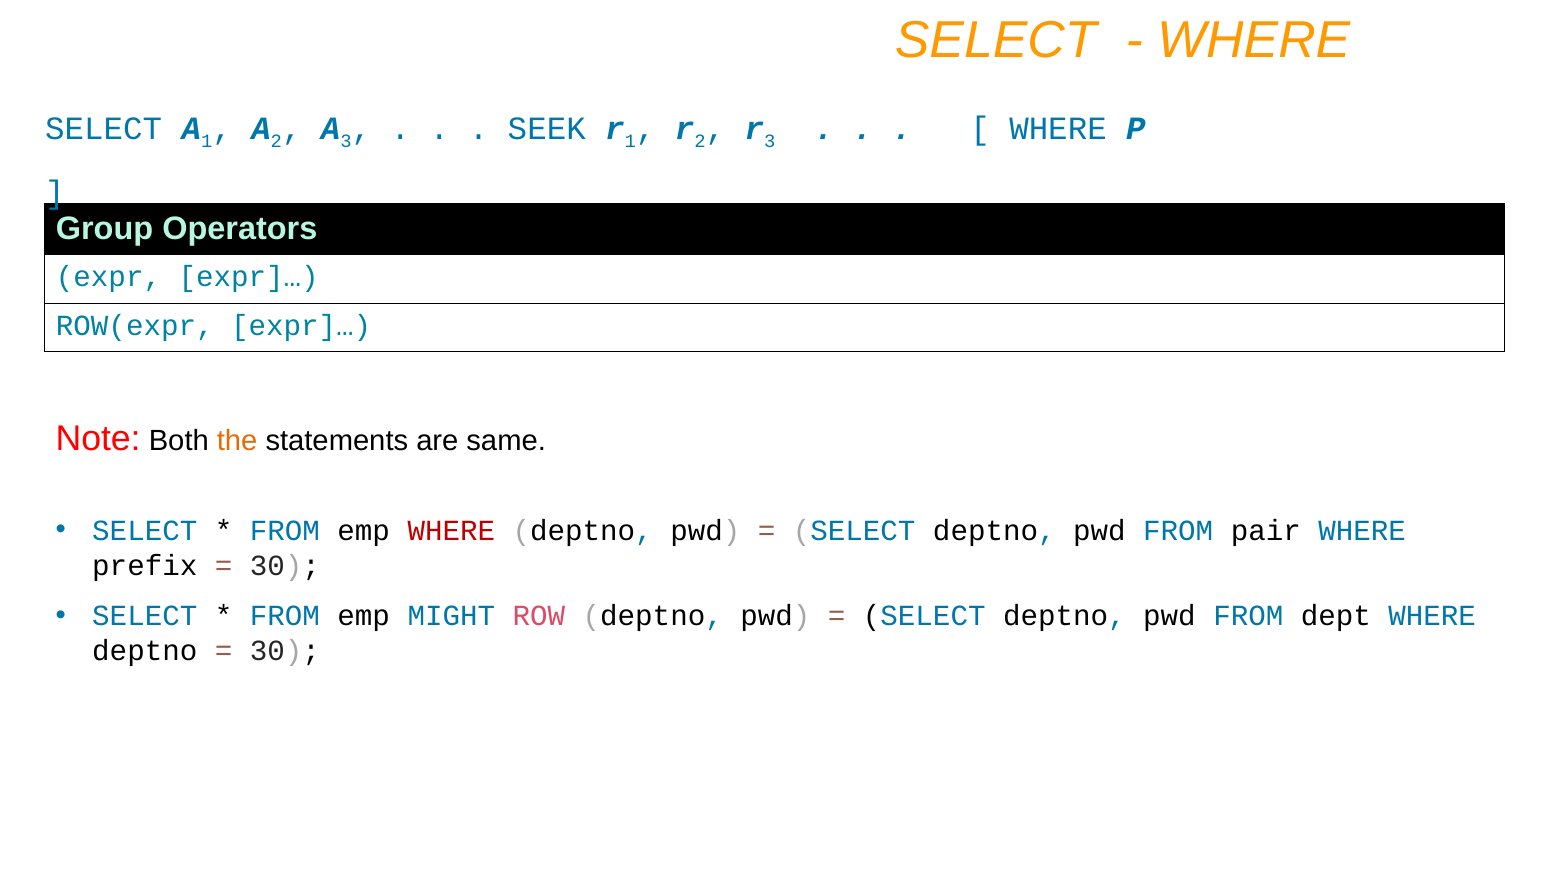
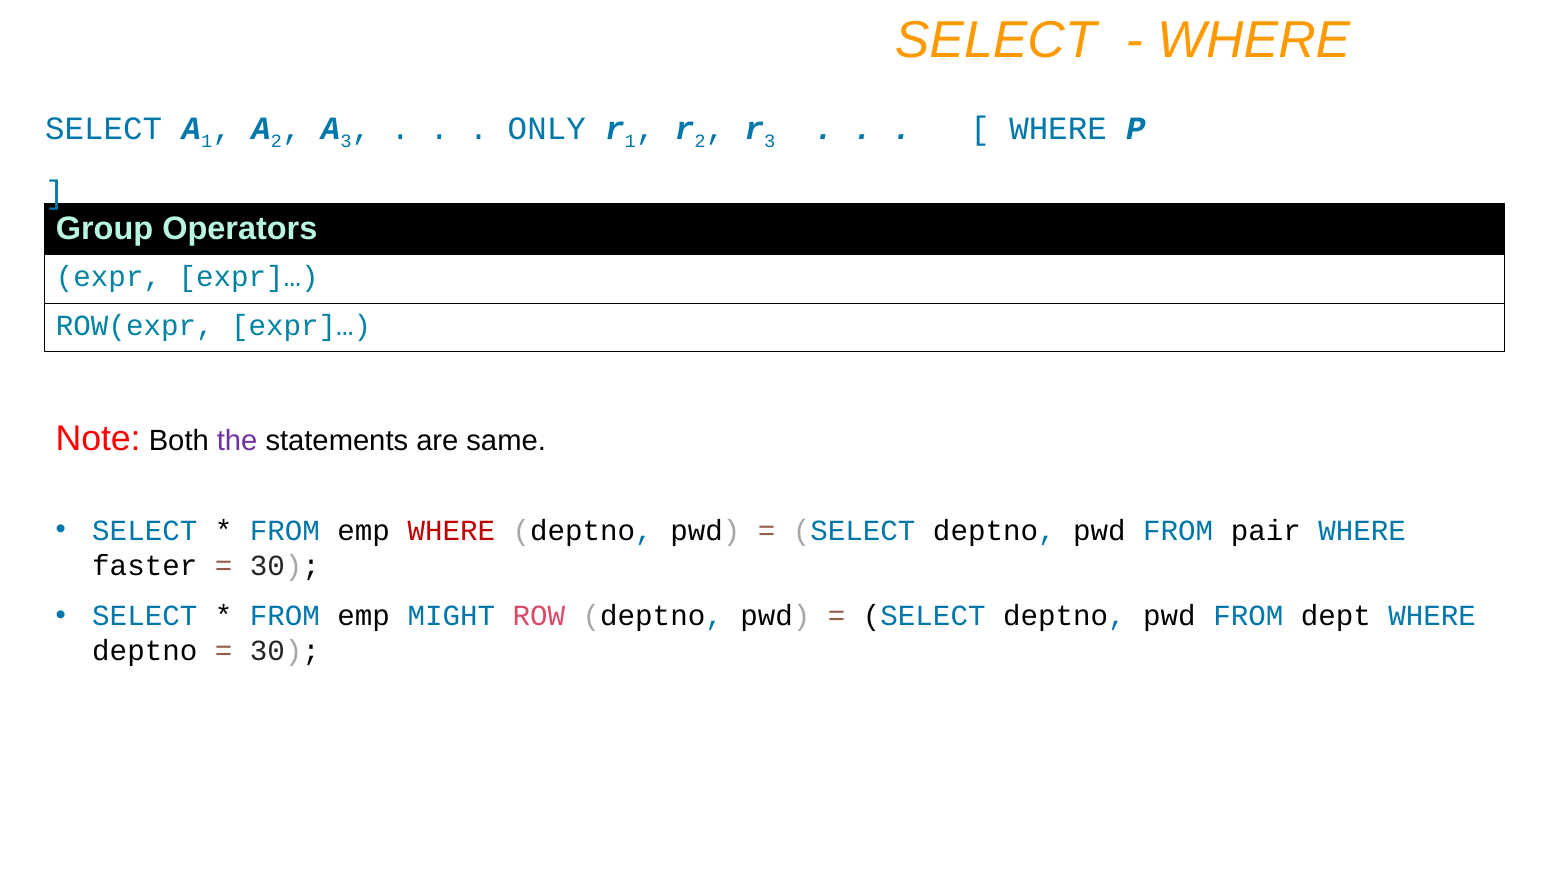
SEEK: SEEK -> ONLY (547, 129)
the colour: orange -> purple (237, 441)
prefix: prefix -> faster (145, 565)
